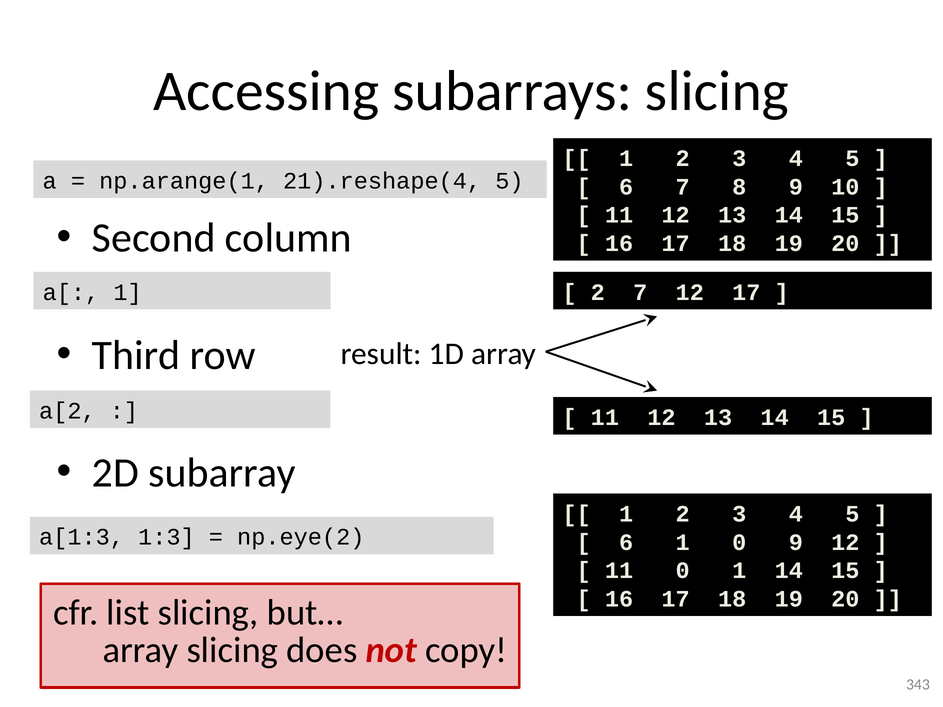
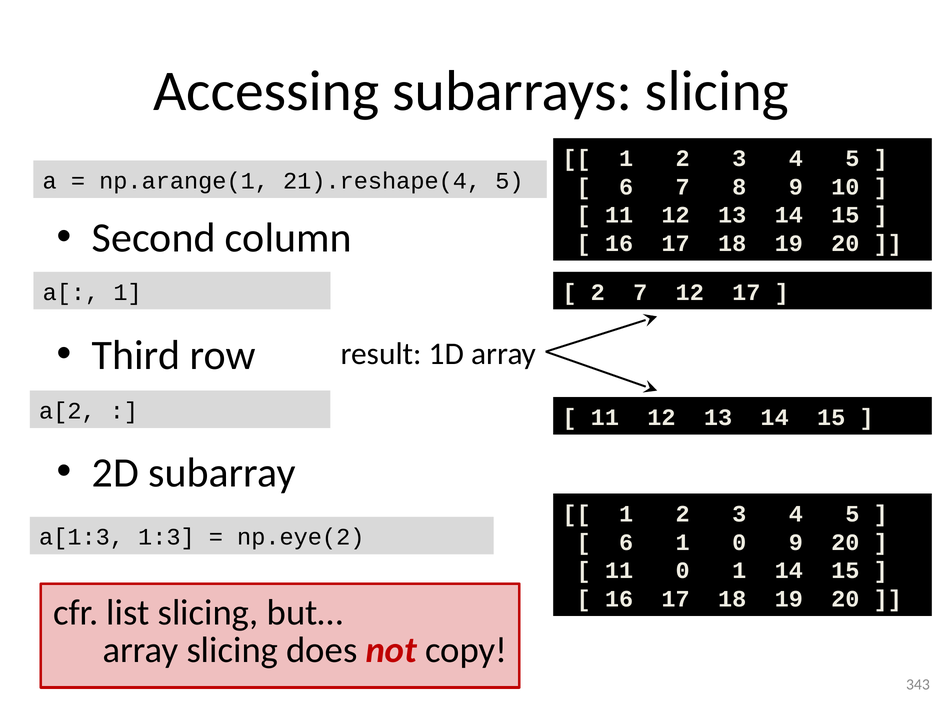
9 12: 12 -> 20 (845, 542)
